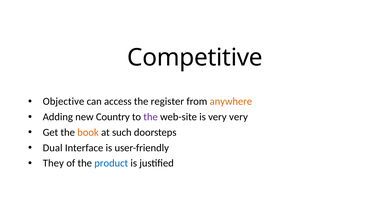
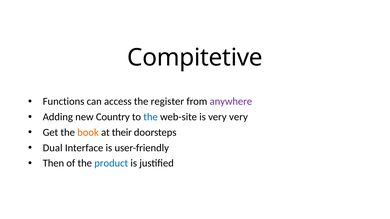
Competitive: Competitive -> Compitetive (195, 58)
Objective: Objective -> Functions (64, 102)
anywhere colour: orange -> purple (231, 102)
the colour: purple -> blue (151, 117)
such: such -> their (122, 133)
They: They -> Then (53, 164)
